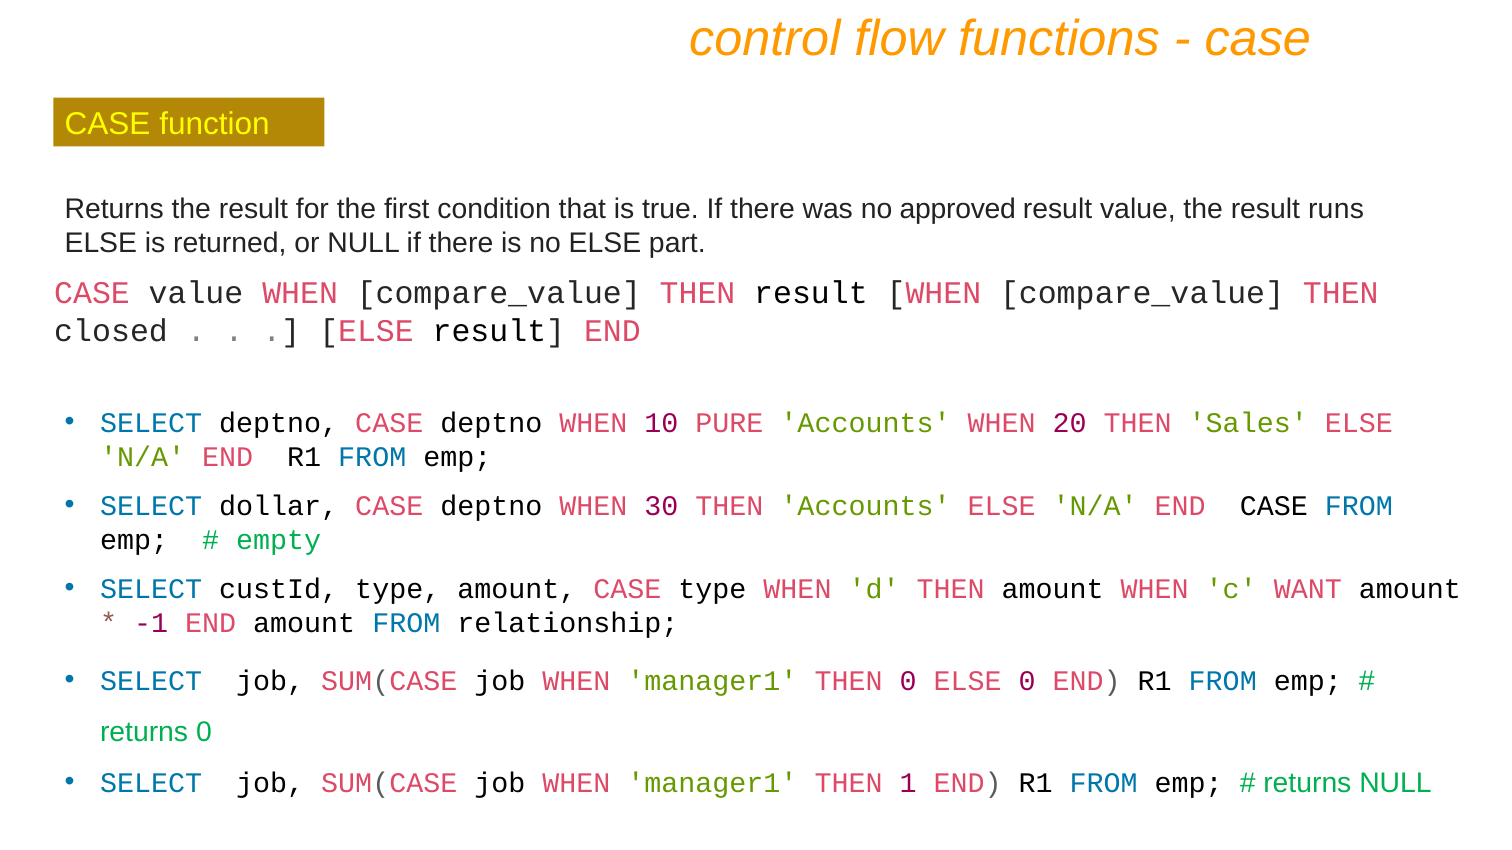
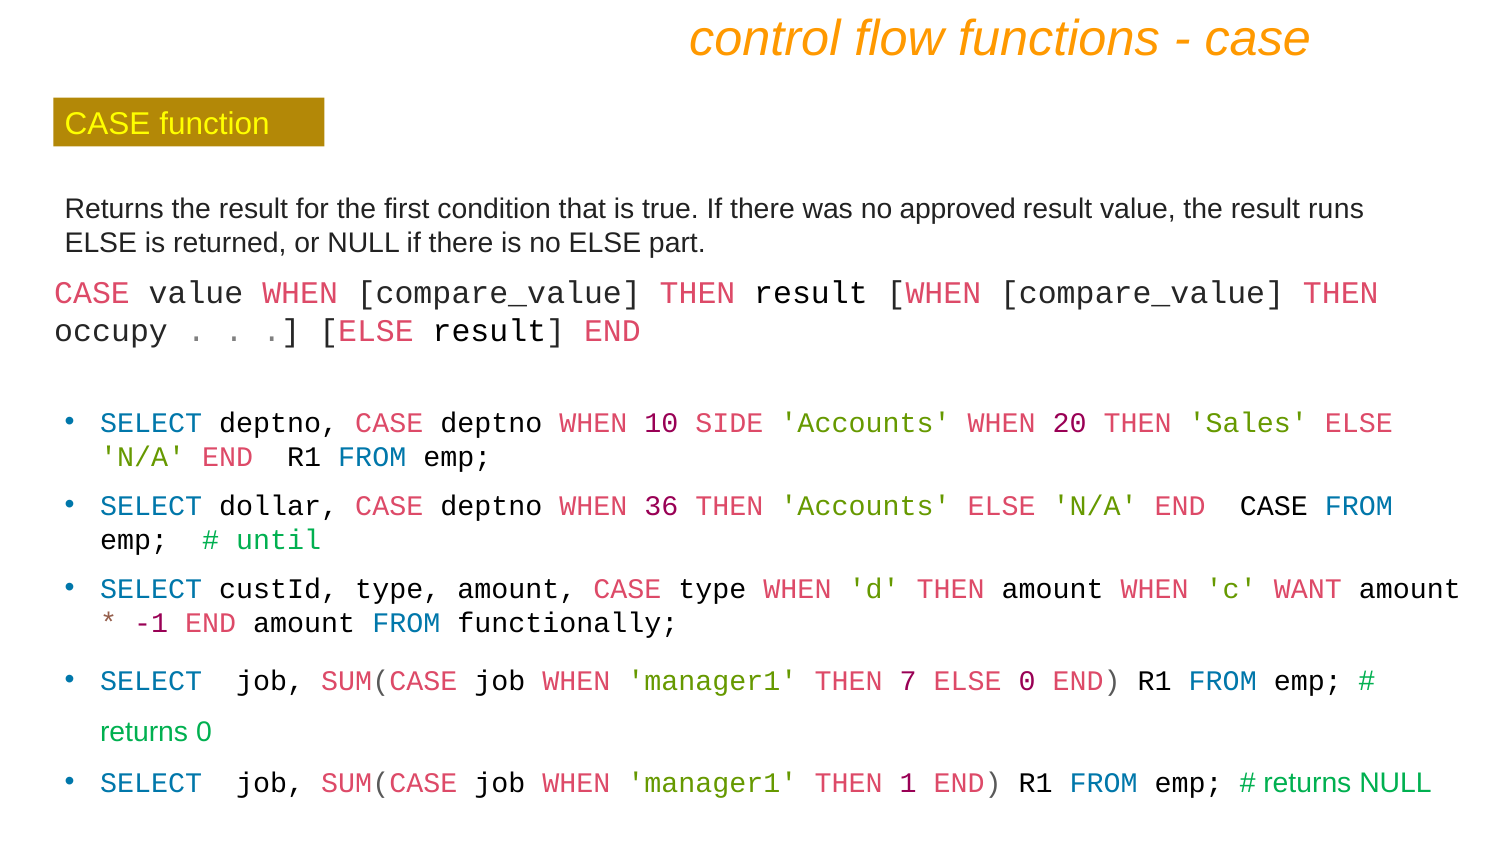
closed: closed -> occupy (111, 331)
PURE: PURE -> SIDE (729, 423)
30: 30 -> 36 (661, 506)
empty: empty -> until (279, 540)
relationship: relationship -> functionally (568, 623)
THEN 0: 0 -> 7 (908, 681)
